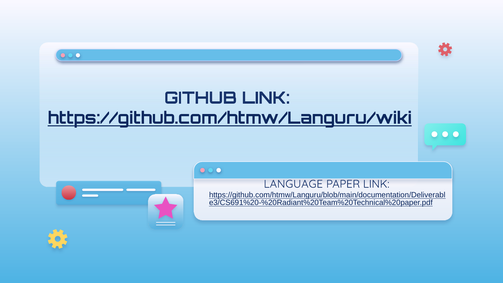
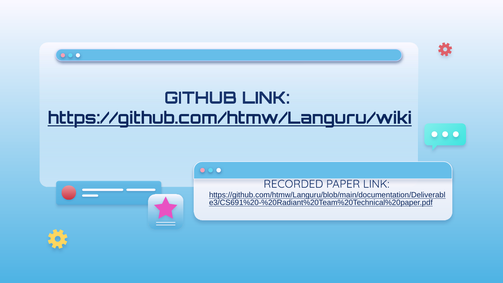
LANGUAGE: LANGUAGE -> RECORDED (293, 184)
